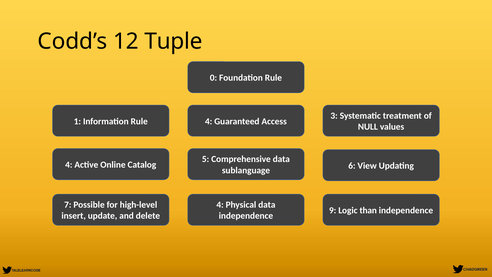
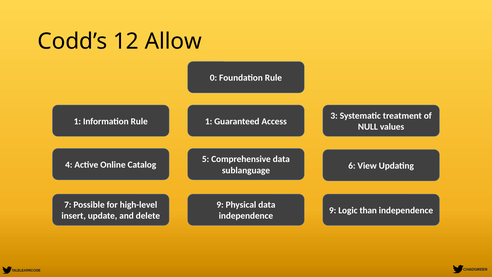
Tuple: Tuple -> Allow (173, 41)
Information Rule 4: 4 -> 1 (209, 121)
4: 4 -> 9 (220, 205)
